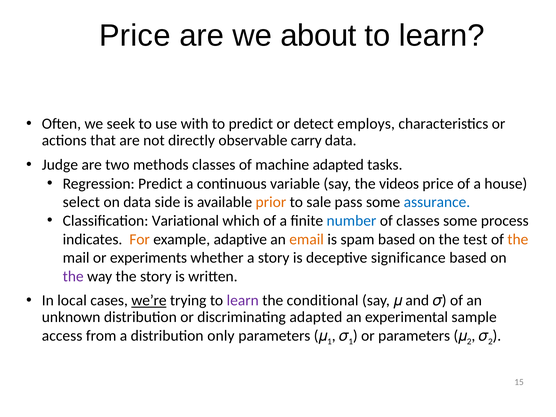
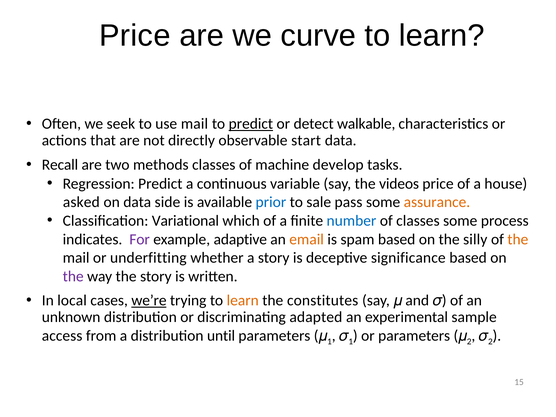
about: about -> curve (318, 36)
use with: with -> mail (194, 124)
predict underline: none -> present (251, 124)
employs: employs -> walkable (366, 124)
carry: carry -> start (306, 140)
Judge: Judge -> Recall (60, 165)
machine adapted: adapted -> develop (338, 165)
select: select -> asked (81, 202)
prior colour: orange -> blue (271, 202)
assurance colour: blue -> orange (437, 202)
For colour: orange -> purple (140, 239)
test: test -> silly (475, 239)
experiments: experiments -> underfitting (148, 258)
learn colour: purple -> orange (243, 300)
conditional: conditional -> constitutes (323, 300)
only: only -> until (221, 336)
